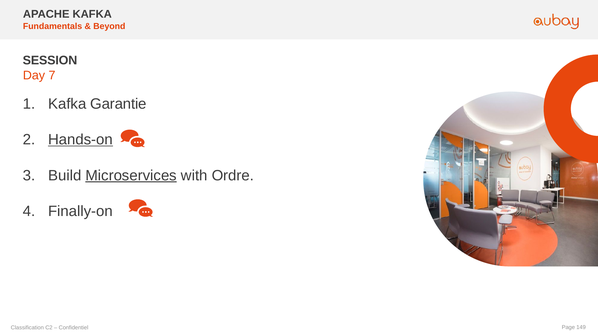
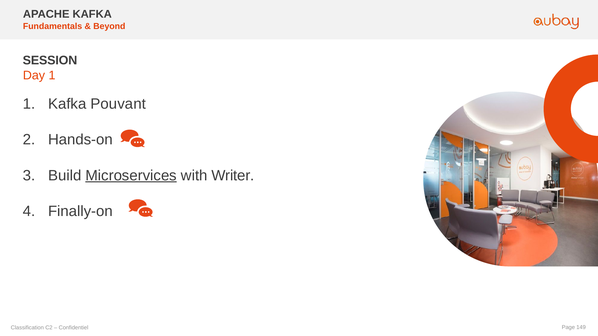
Day 7: 7 -> 1 (52, 75)
Garantie: Garantie -> Pouvant (118, 104)
Hands-on underline: present -> none (80, 140)
Ordre: Ordre -> Writer (233, 176)
